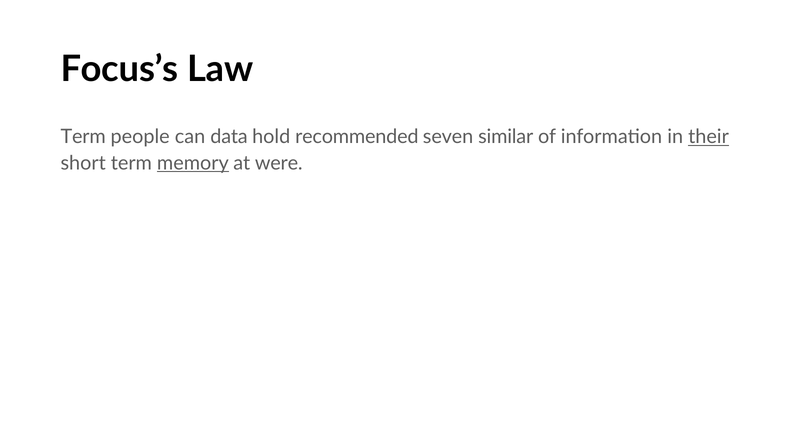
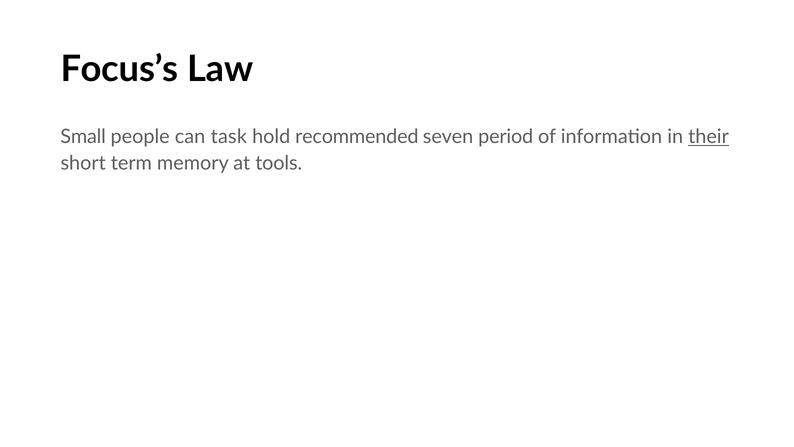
Term: Term -> Small (83, 137)
data: data -> task (229, 137)
similar: similar -> period (506, 137)
memory underline: present -> none (193, 163)
were: were -> tools (279, 163)
